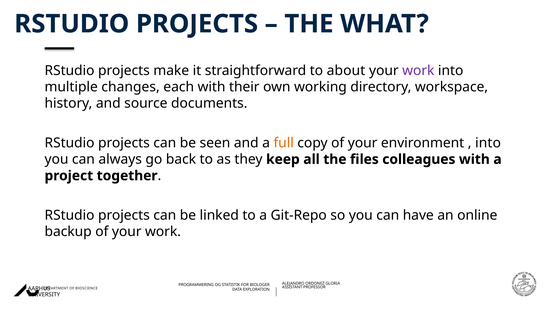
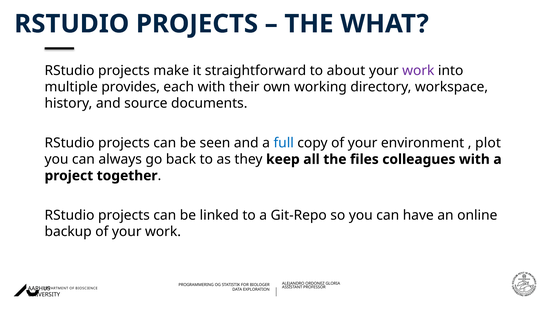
changes: changes -> provides (131, 87)
full colour: orange -> blue (284, 143)
into: into -> plot (488, 143)
